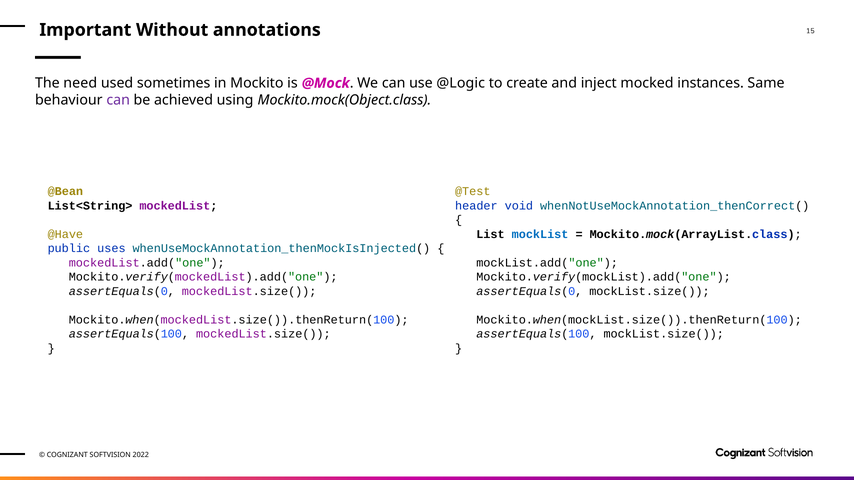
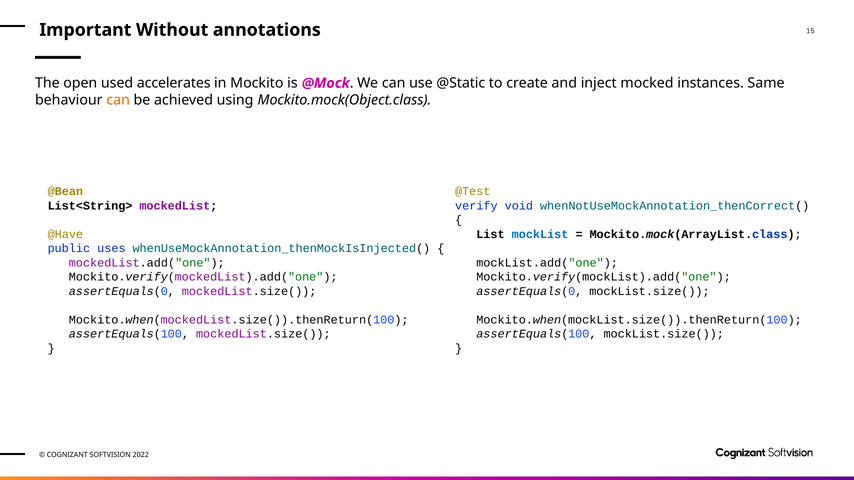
need: need -> open (80, 83)
sometimes: sometimes -> accelerates (174, 83)
@Logic: @Logic -> @Static (461, 83)
can colour: purple -> orange (118, 100)
header: header -> verify (476, 206)
